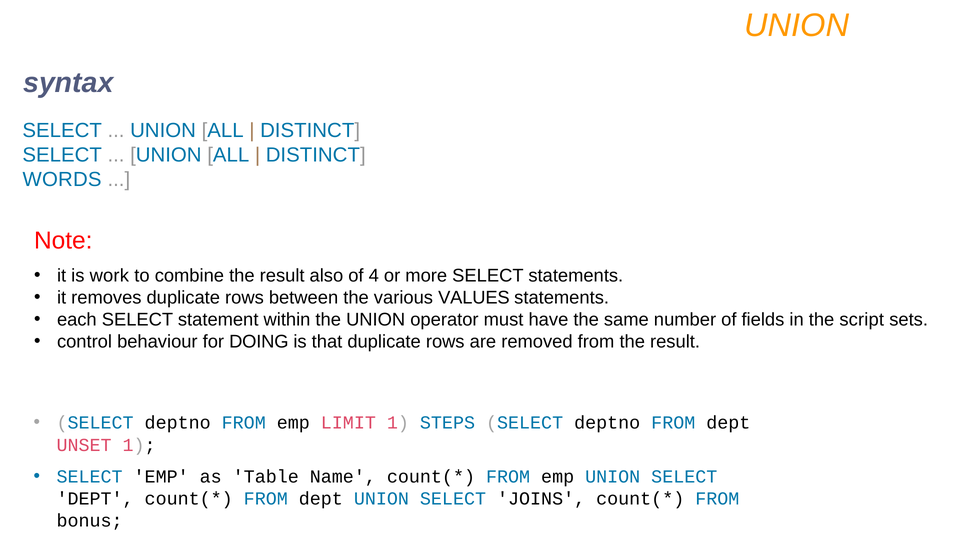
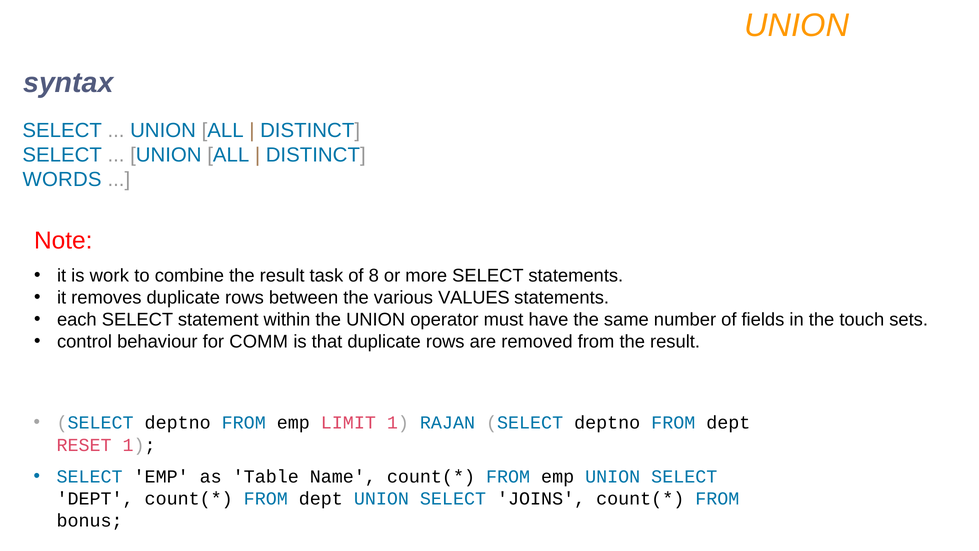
also: also -> task (326, 275)
4: 4 -> 8 (374, 275)
script: script -> touch (862, 319)
DOING: DOING -> COMM (259, 341)
STEPS: STEPS -> RAJAN (447, 423)
UNSET: UNSET -> RESET (84, 445)
